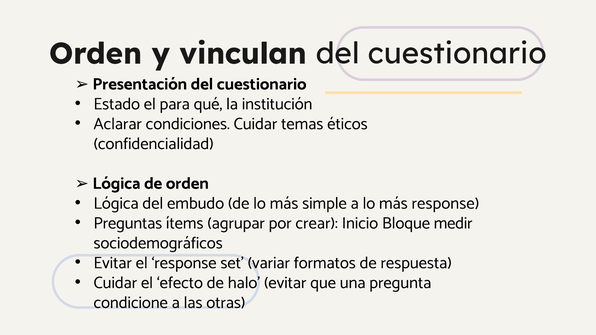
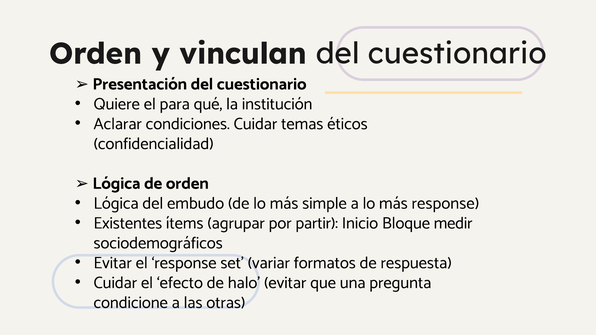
Estado: Estado -> Quiere (117, 104)
Preguntas: Preguntas -> Existentes (128, 223)
crear: crear -> partir (317, 223)
